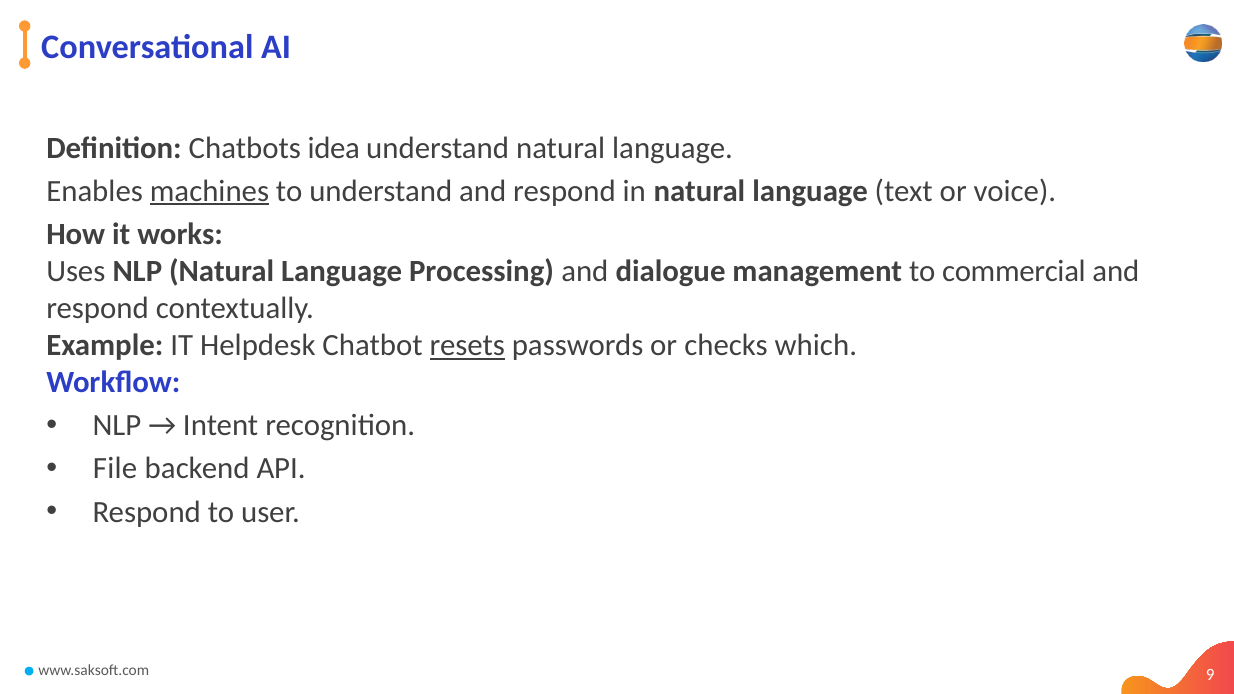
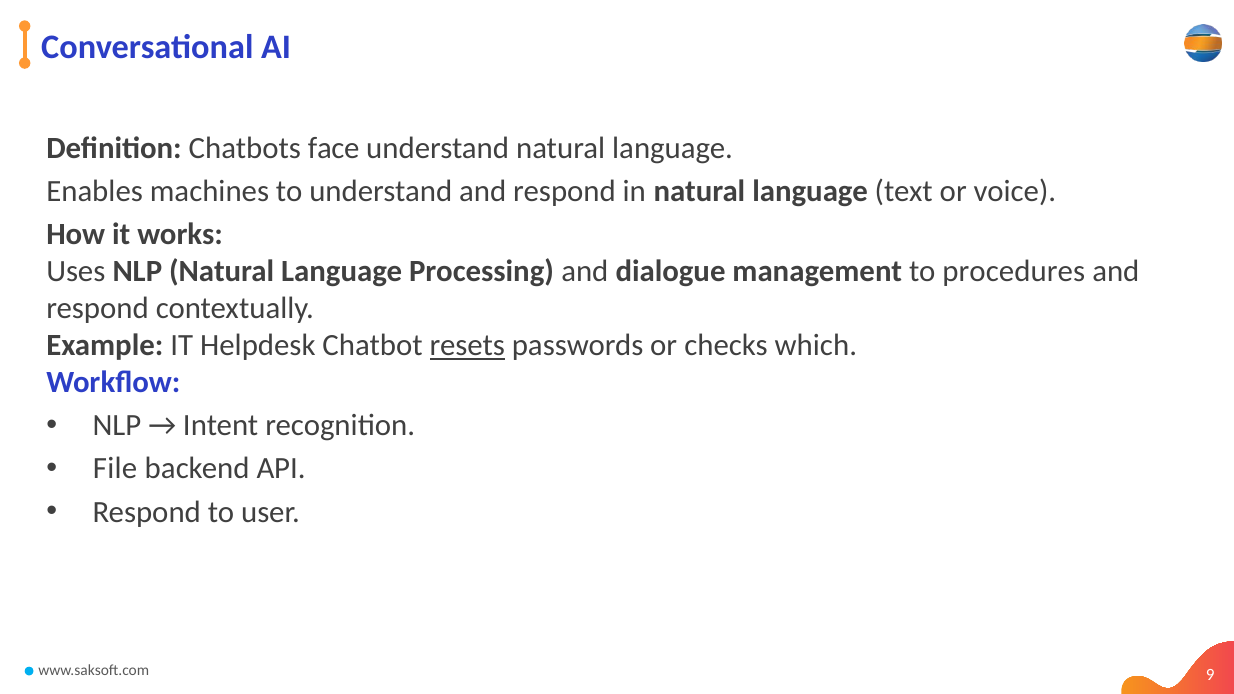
idea: idea -> face (334, 148)
machines underline: present -> none (209, 191)
commercial: commercial -> procedures (1014, 271)
